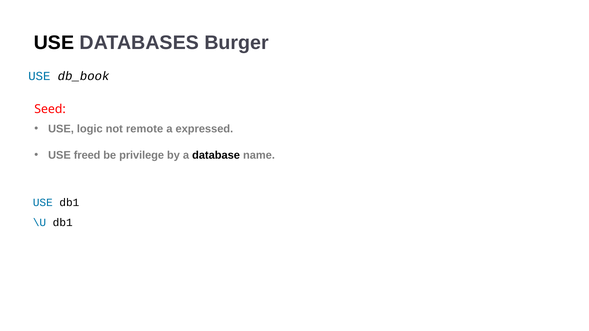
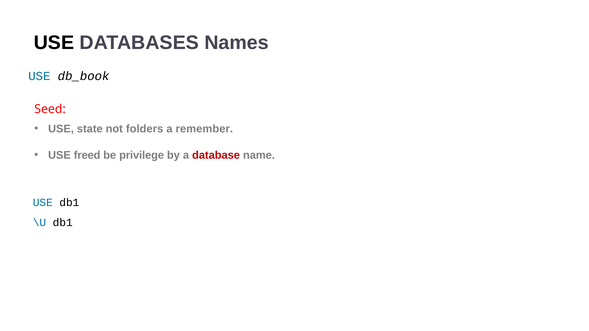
Burger: Burger -> Names (237, 43)
logic: logic -> state (90, 129)
remote: remote -> folders (145, 129)
expressed: expressed -> remember (204, 129)
database colour: black -> red (216, 155)
